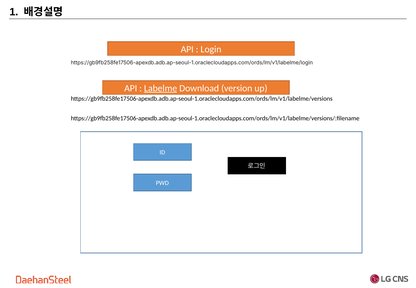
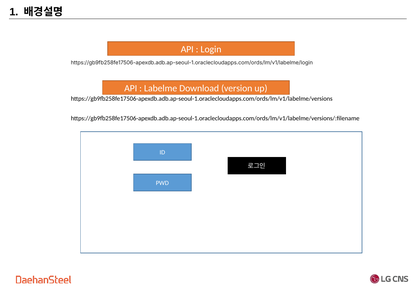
Labelme underline: present -> none (161, 88)
